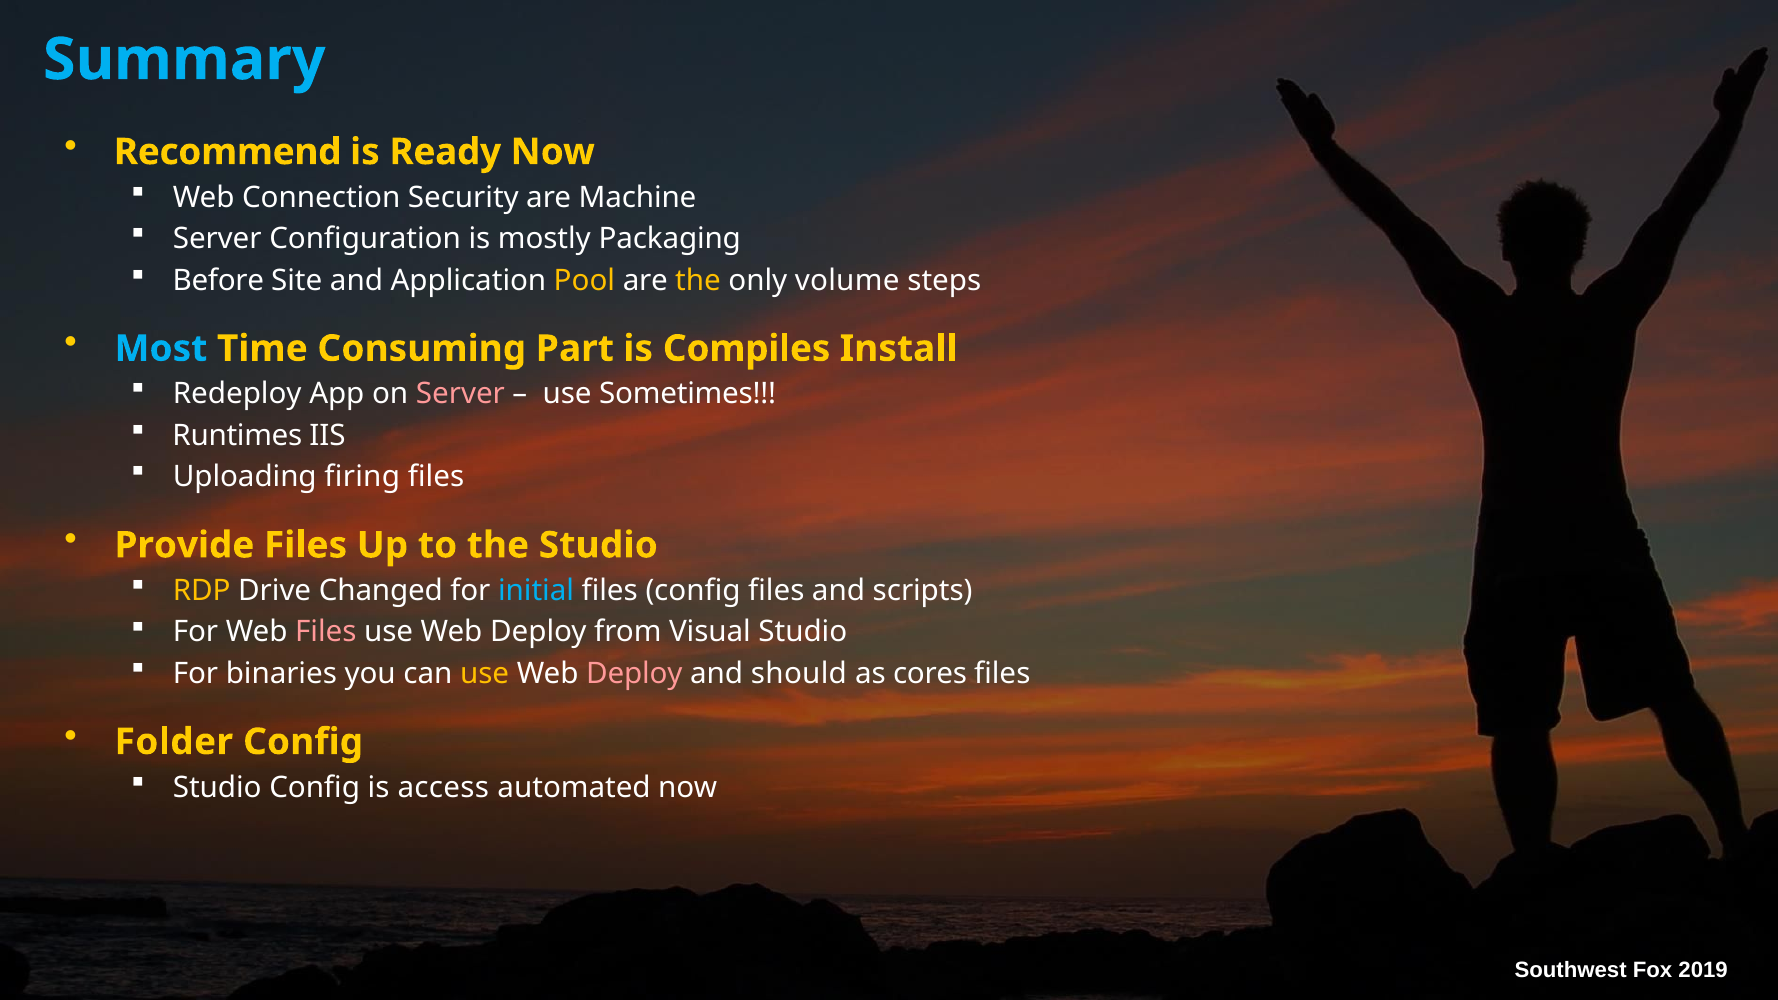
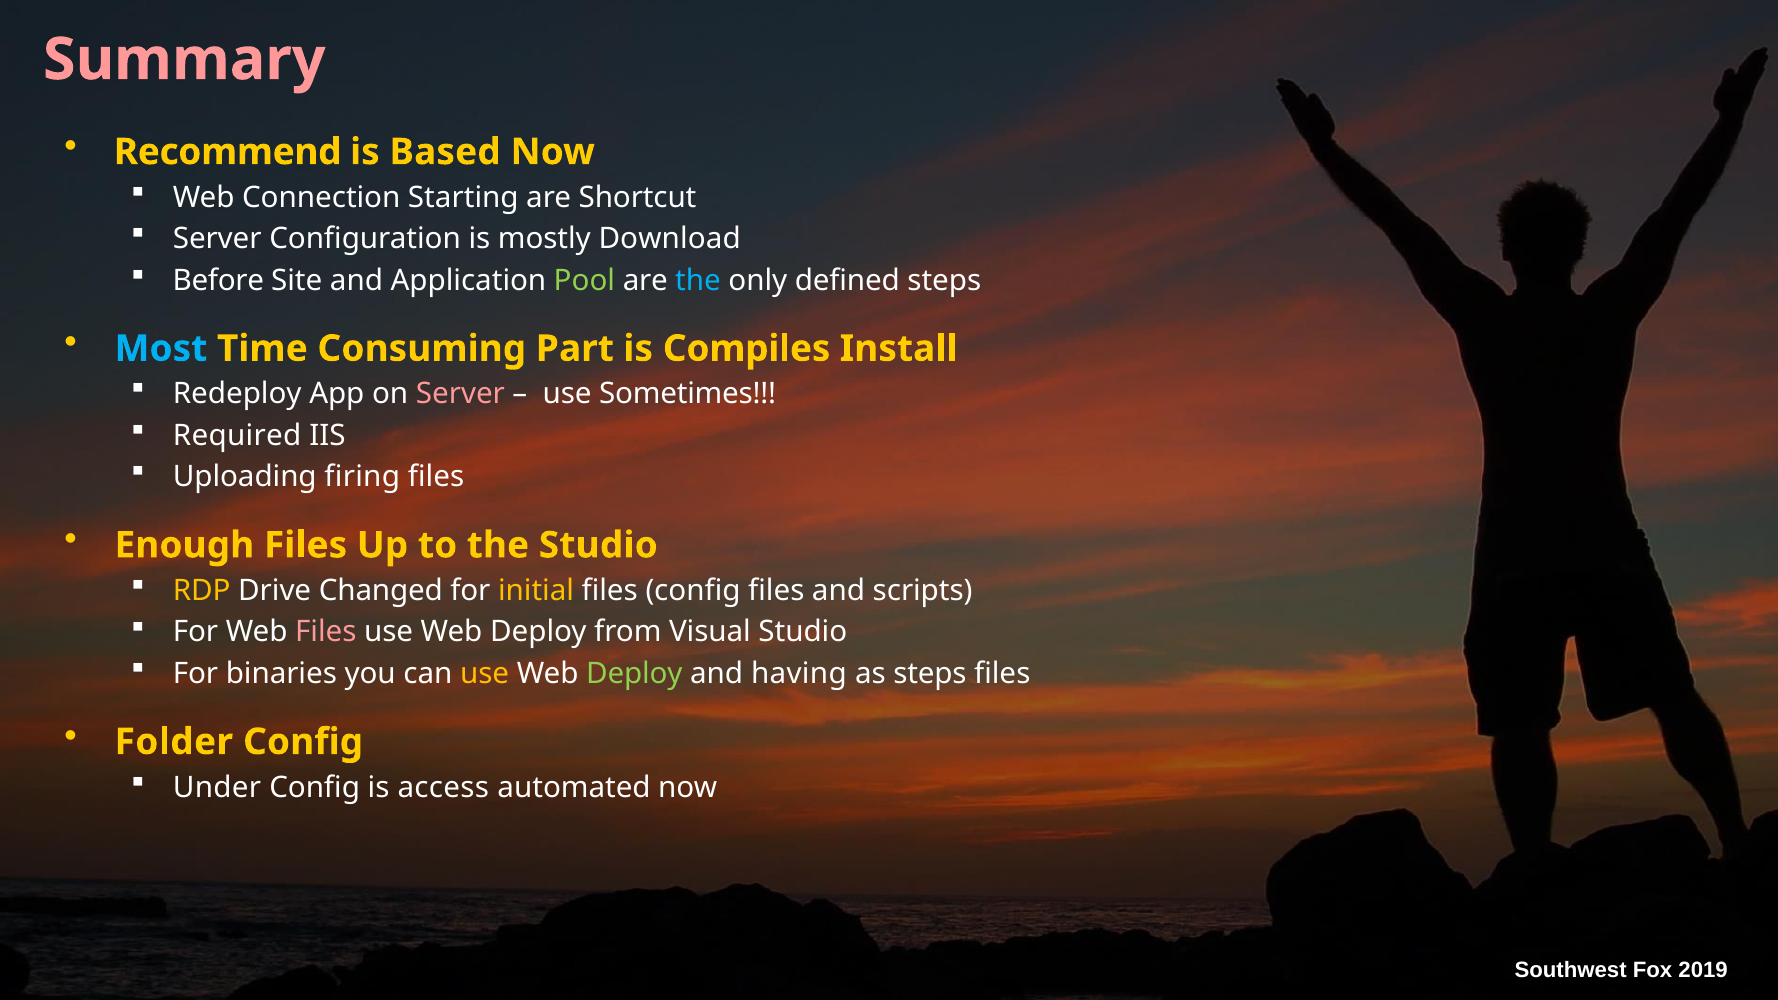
Summary colour: light blue -> pink (184, 60)
Ready: Ready -> Based (445, 152)
Security: Security -> Starting (463, 197)
Machine: Machine -> Shortcut (638, 197)
Packaging: Packaging -> Download (670, 239)
Pool colour: yellow -> light green (584, 280)
the colour: yellow -> light blue (698, 280)
volume: volume -> defined (847, 280)
Runtimes: Runtimes -> Required (237, 436)
Provide: Provide -> Enough (184, 545)
initial colour: light blue -> yellow (536, 591)
Deploy colour: pink -> light green (634, 674)
should: should -> having (799, 674)
as cores: cores -> steps (930, 674)
Studio: Studio -> Under (217, 787)
